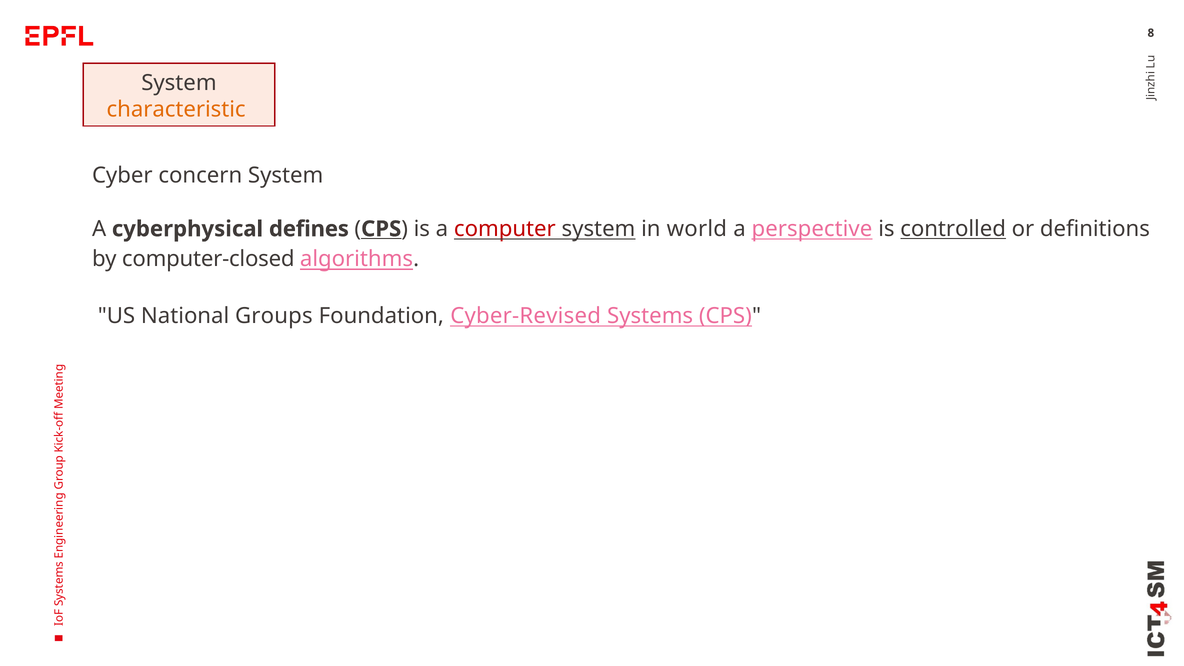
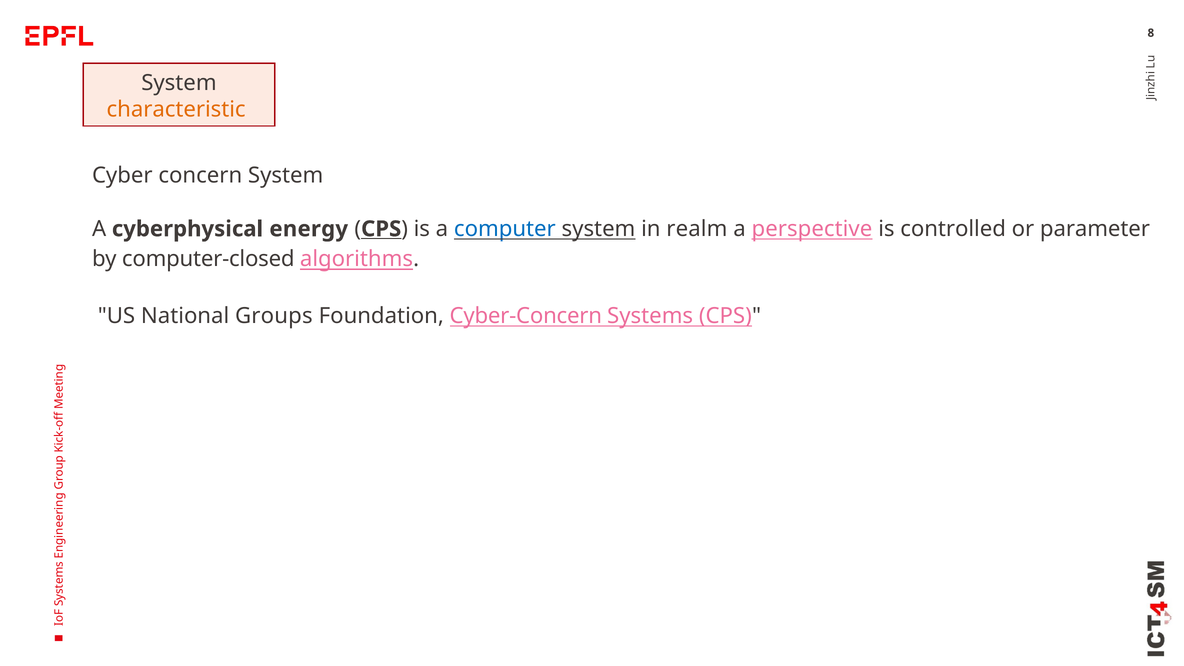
defines: defines -> energy (309, 229)
computer colour: red -> blue (505, 229)
world: world -> realm (697, 229)
controlled underline: present -> none (953, 229)
definitions: definitions -> parameter (1095, 229)
Cyber-Revised: Cyber-Revised -> Cyber-Concern (526, 316)
